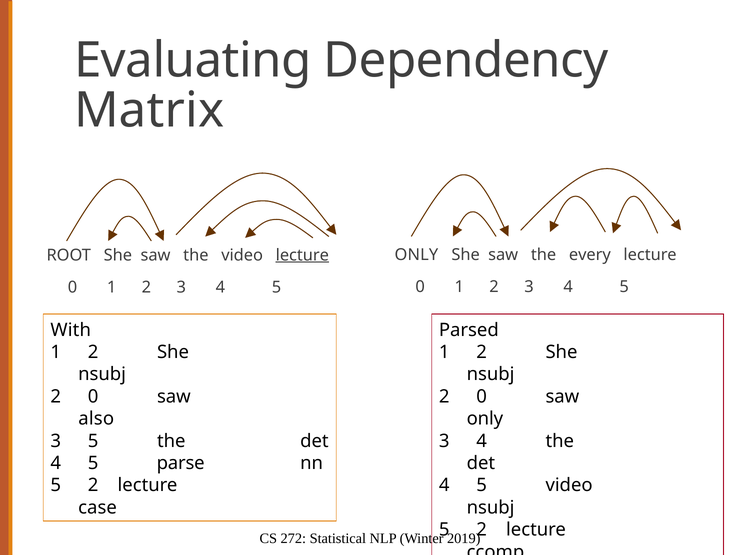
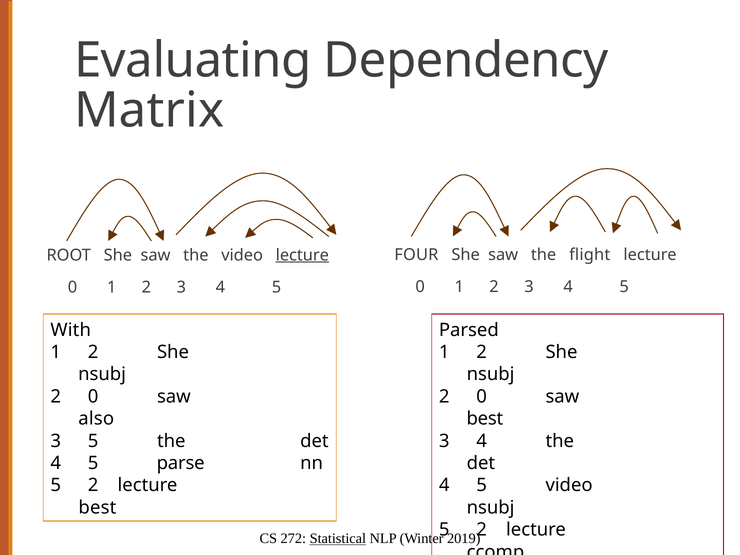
ONLY: ONLY -> FOUR (416, 255)
every: every -> flight (590, 255)
only: only -> best (485, 419)
case: case -> best (97, 508)
Statistical underline: none -> present (338, 539)
